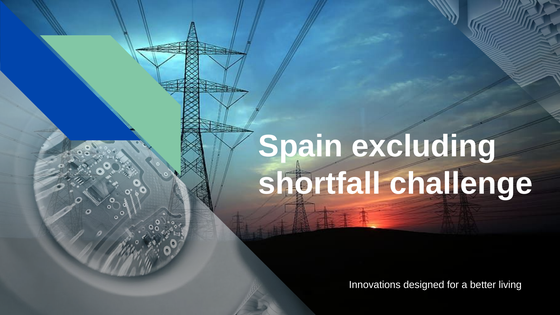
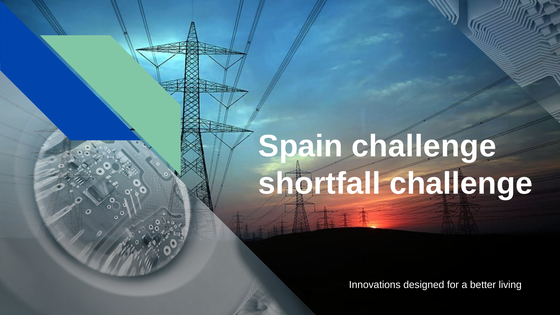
Spain excluding: excluding -> challenge (424, 146)
